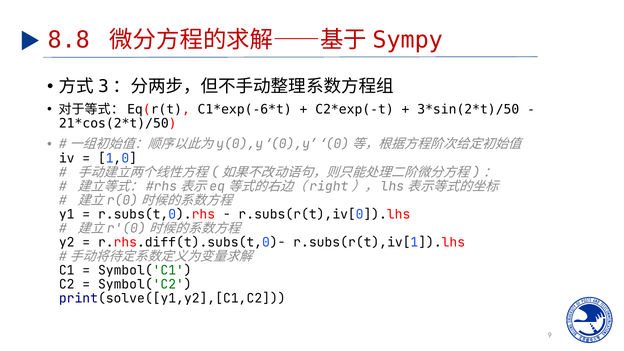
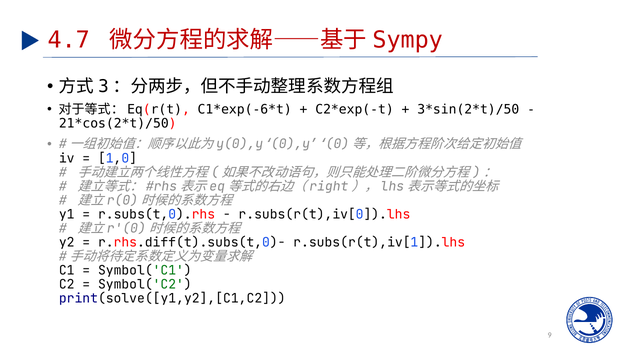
8.8: 8.8 -> 4.7 (69, 40)
